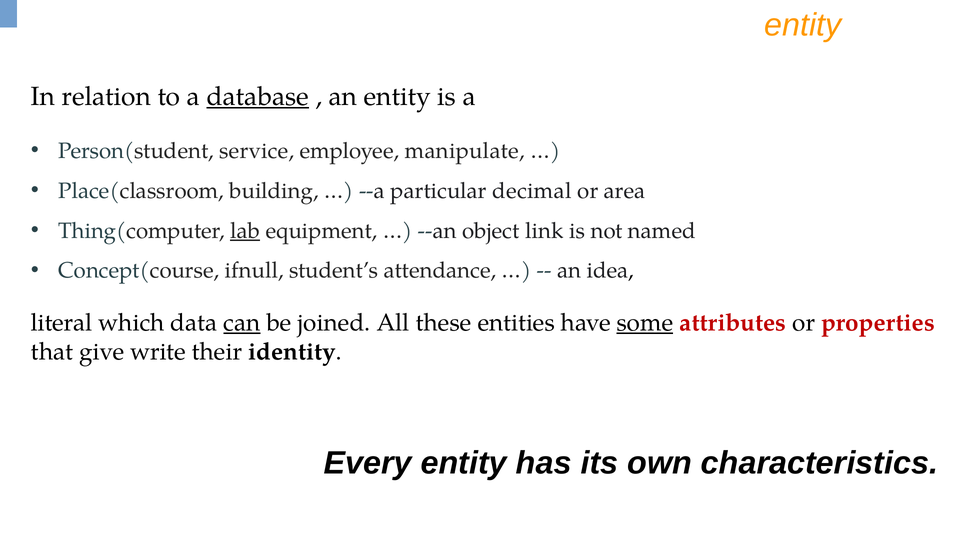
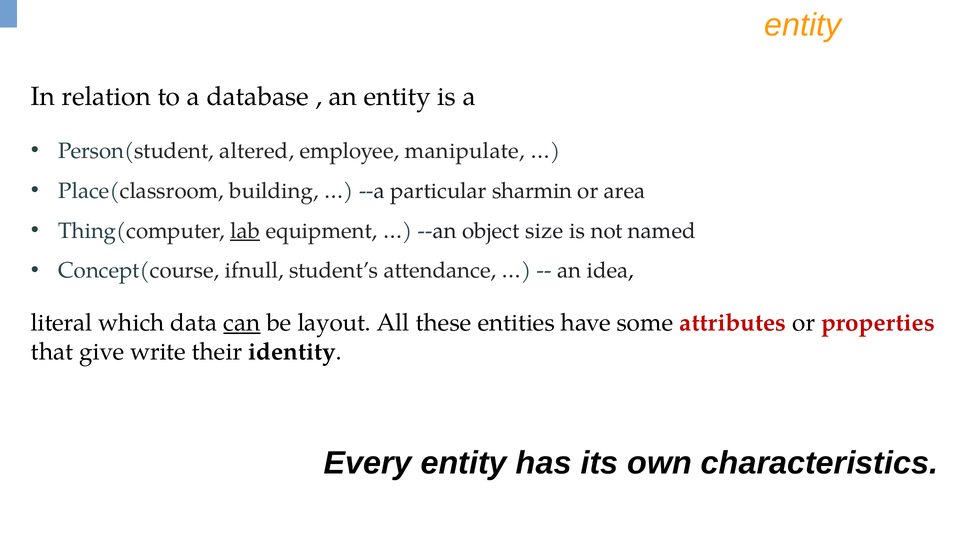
database underline: present -> none (258, 97)
service: service -> altered (257, 151)
decimal: decimal -> sharmin (532, 191)
link: link -> size (544, 231)
joined: joined -> layout (334, 323)
some underline: present -> none (645, 323)
